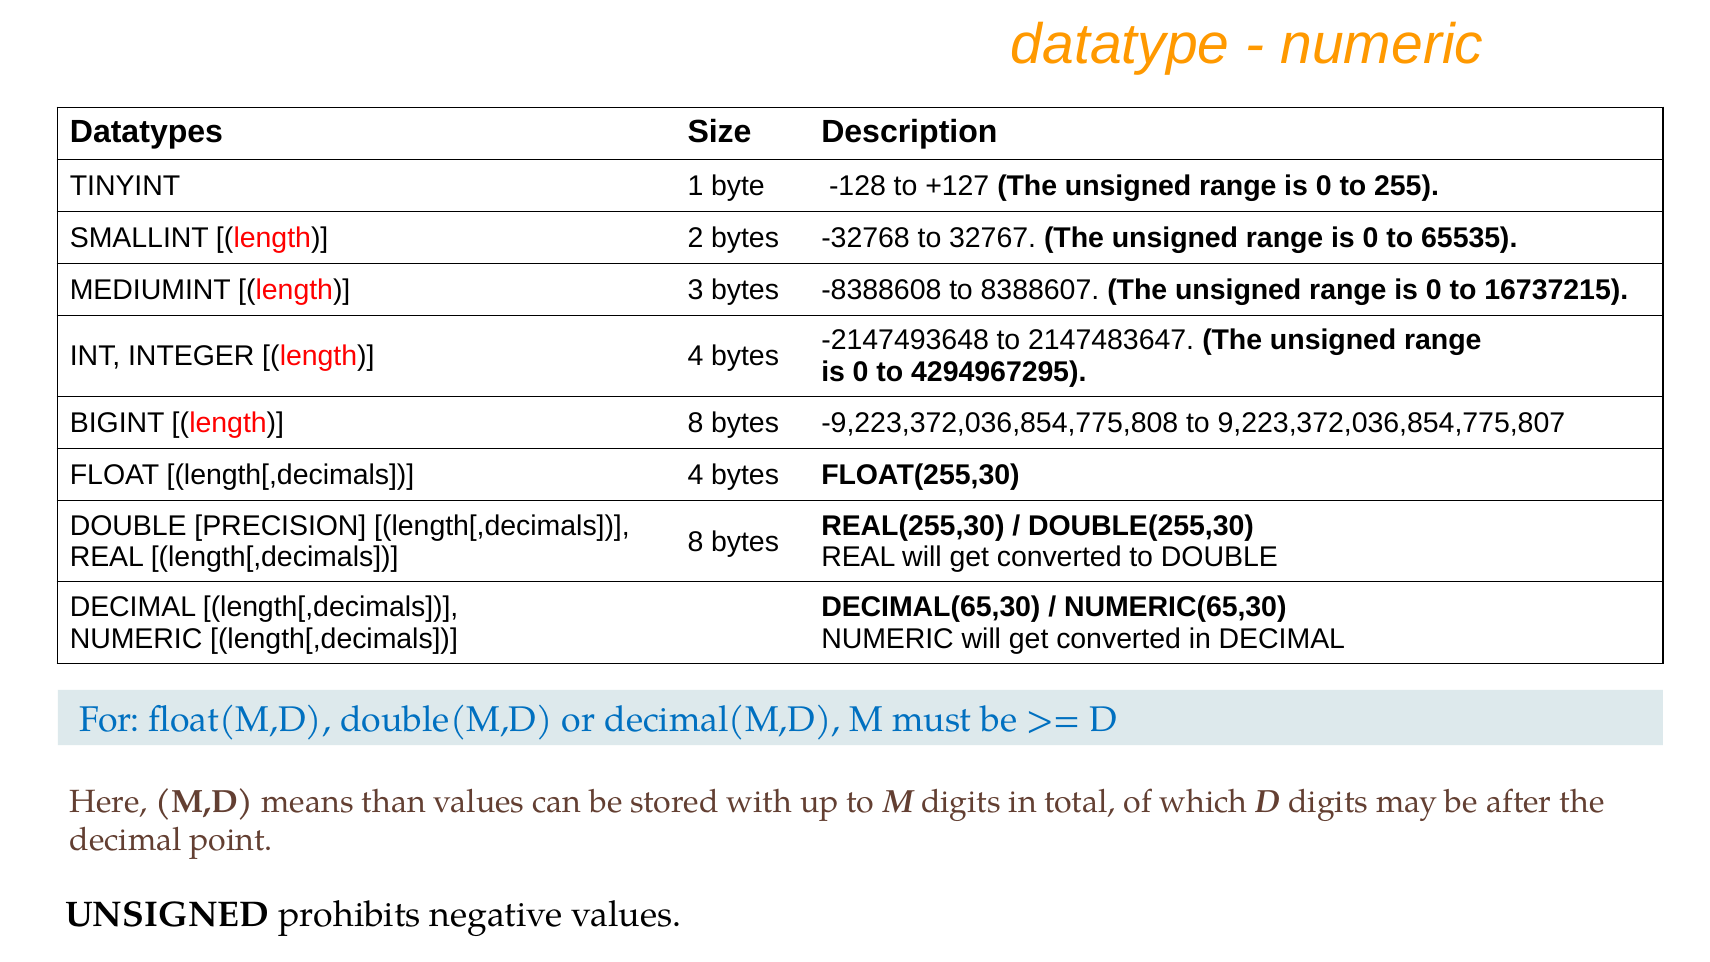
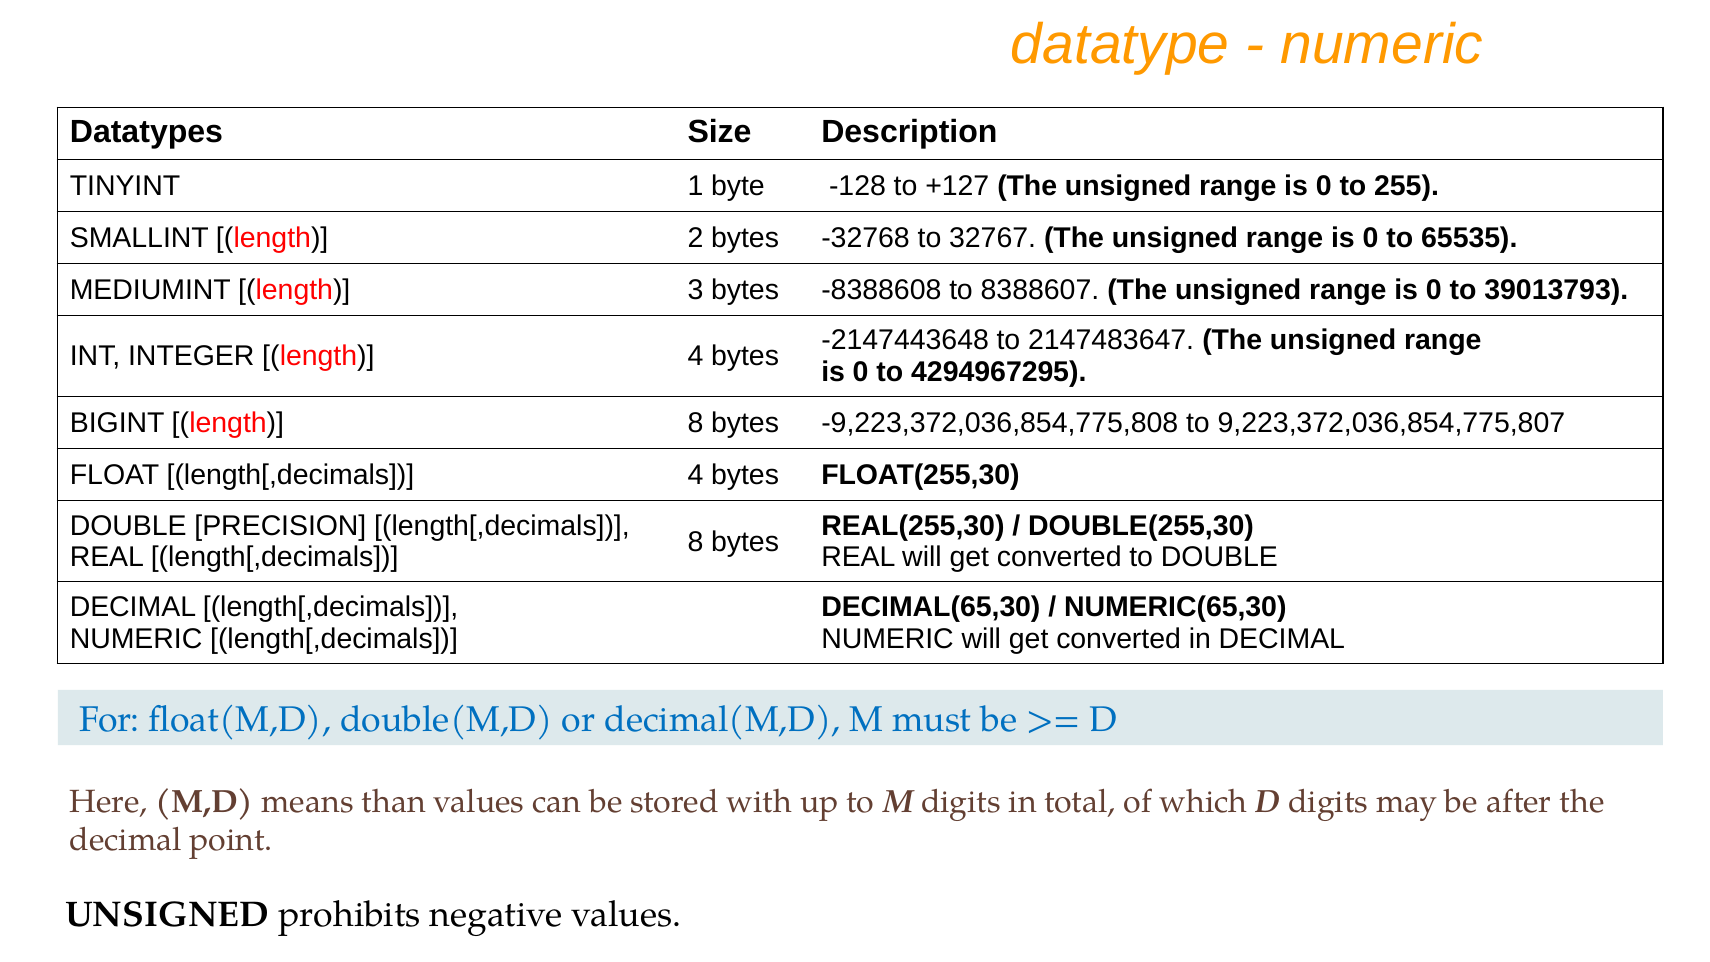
16737215: 16737215 -> 39013793 (1556, 290)
-2147493648: -2147493648 -> -2147443648 (905, 340)
